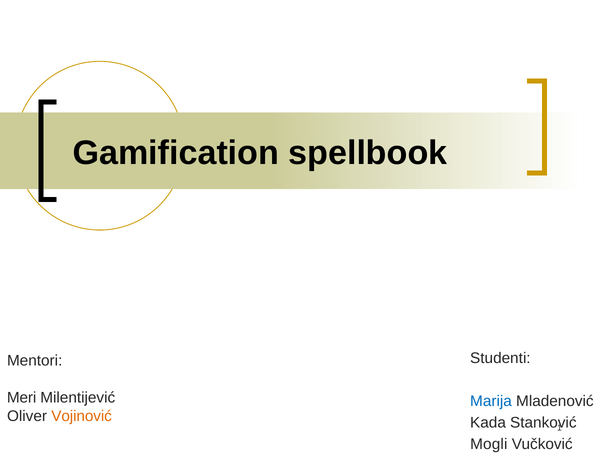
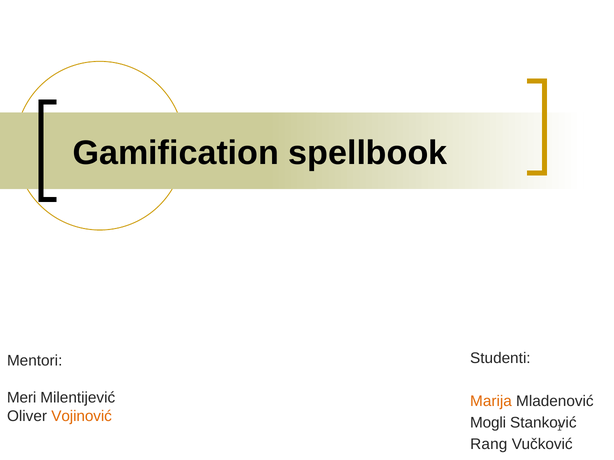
Marija colour: blue -> orange (491, 402)
Kada: Kada -> Mogli (488, 423)
Mogli: Mogli -> Rang (489, 445)
